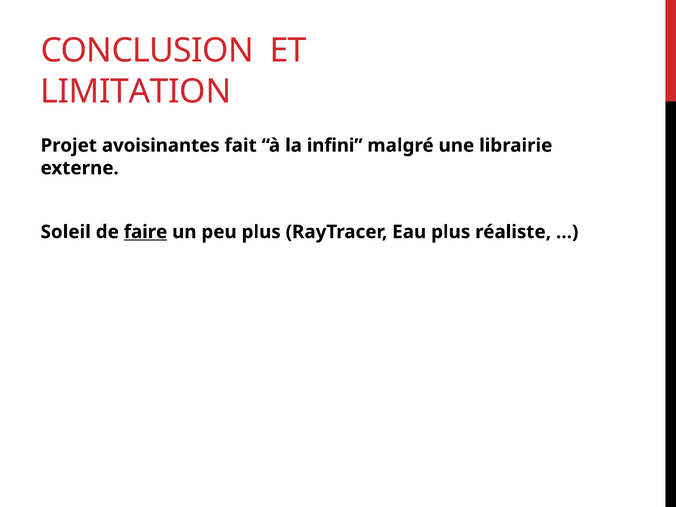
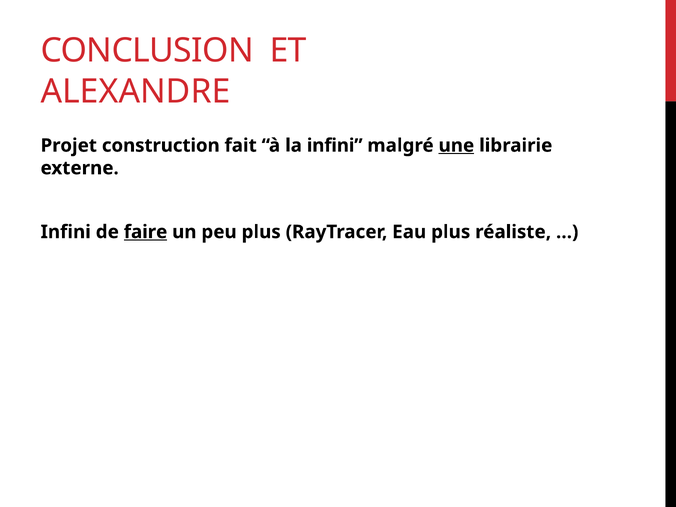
LIMITATION: LIMITATION -> ALEXANDRE (136, 91)
avoisinantes: avoisinantes -> construction (161, 146)
une underline: none -> present (456, 146)
Soleil: Soleil -> Infini (66, 232)
